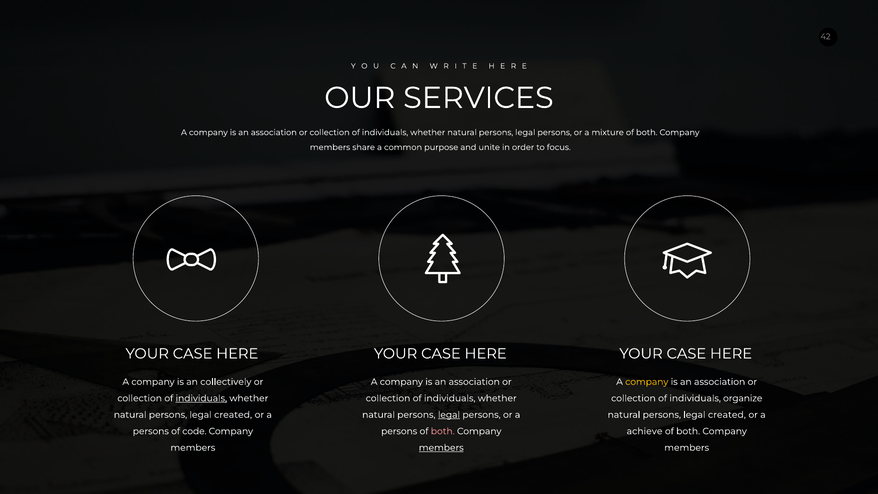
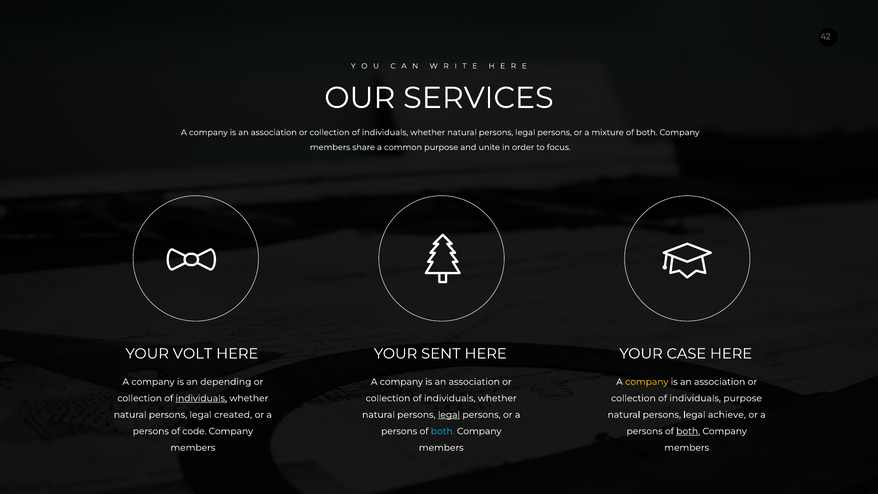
CASE: CASE -> VOLT (193, 354)
CASE: CASE -> SENT (441, 354)
collectively: collectively -> depending (226, 382)
individuals organize: organize -> purpose (743, 398)
created: created -> achieve (727, 415)
both colour: pink -> light blue (443, 431)
achieve: achieve -> persons (645, 431)
both underline: none -> present (688, 431)
members underline: present -> none (441, 448)
